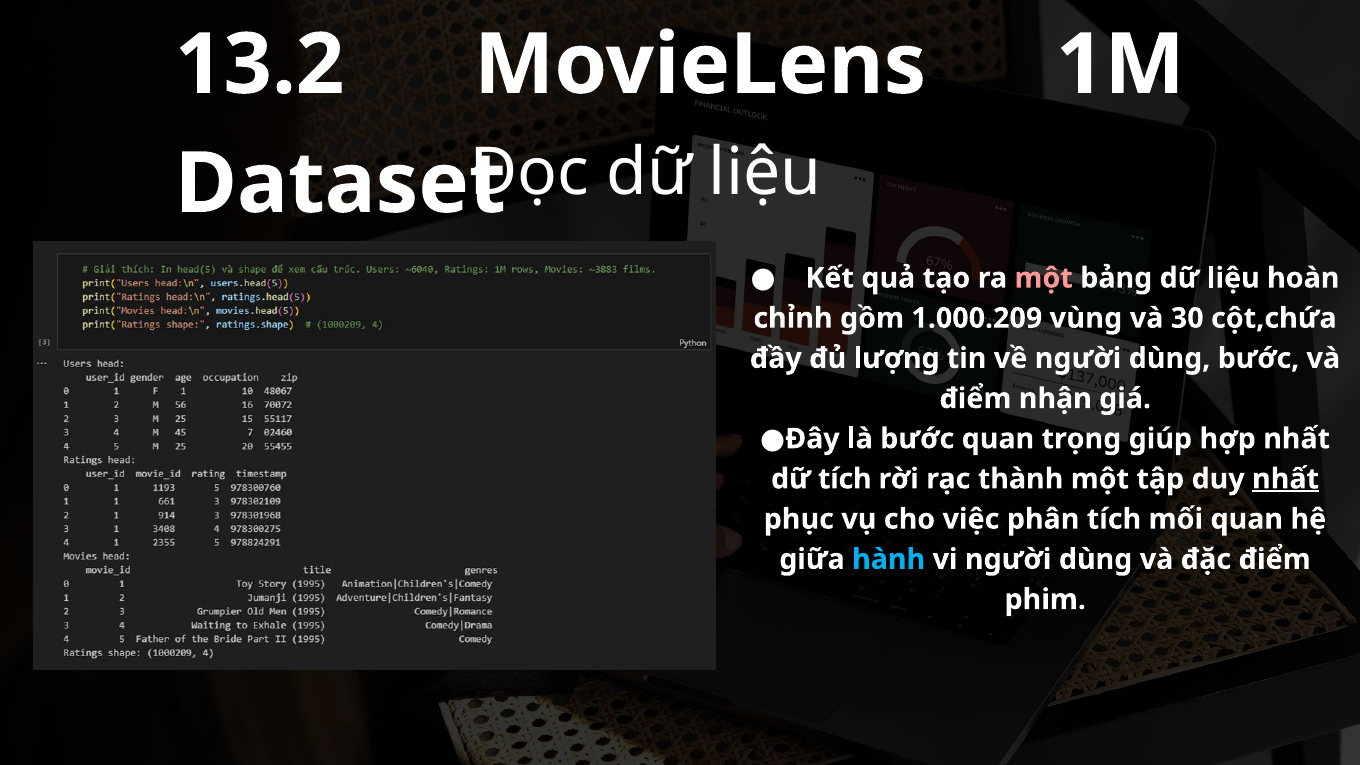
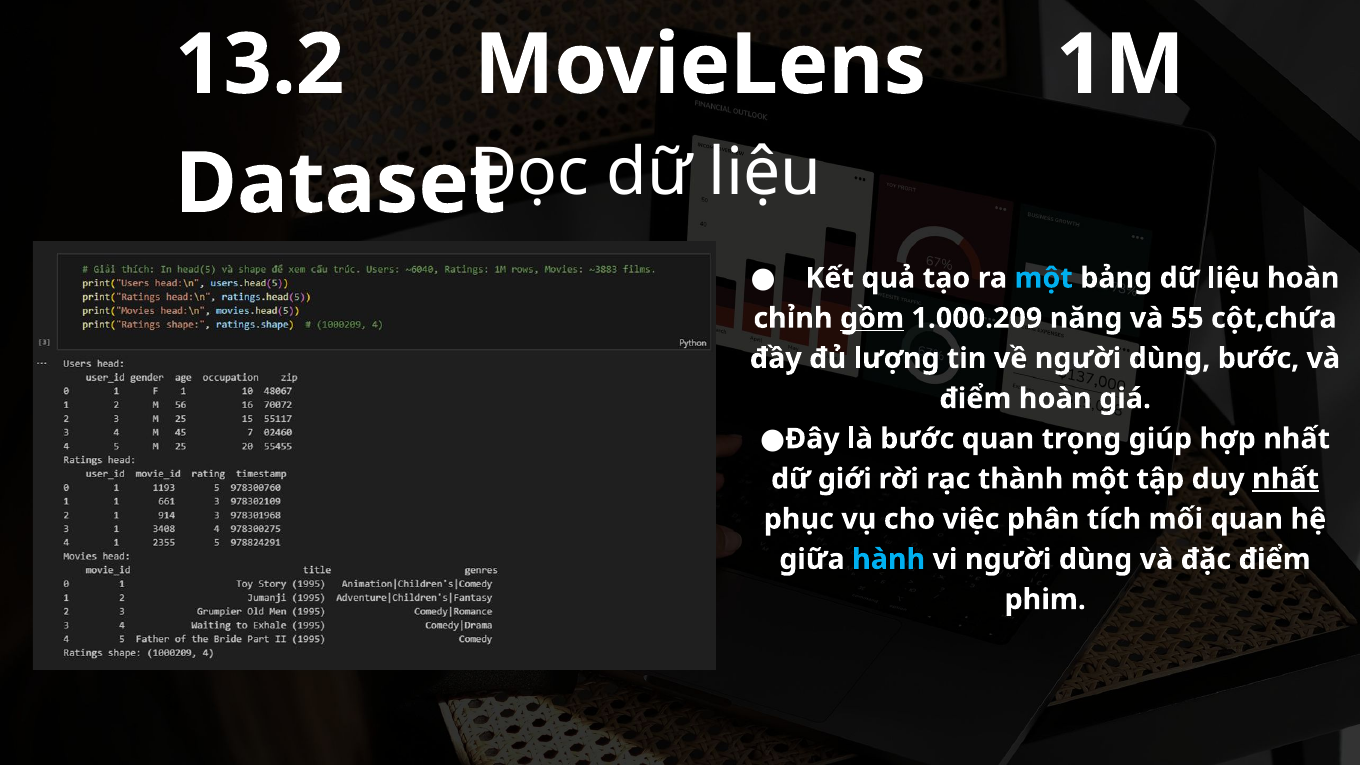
một colour: pink -> light blue (1044, 278)
gồm underline: none -> present (872, 318)
vùng: vùng -> năng (1086, 318)
30: 30 -> 55 (1187, 318)
điểm nhận: nhận -> hoàn (1055, 399)
dữ tích: tích -> giới (845, 479)
